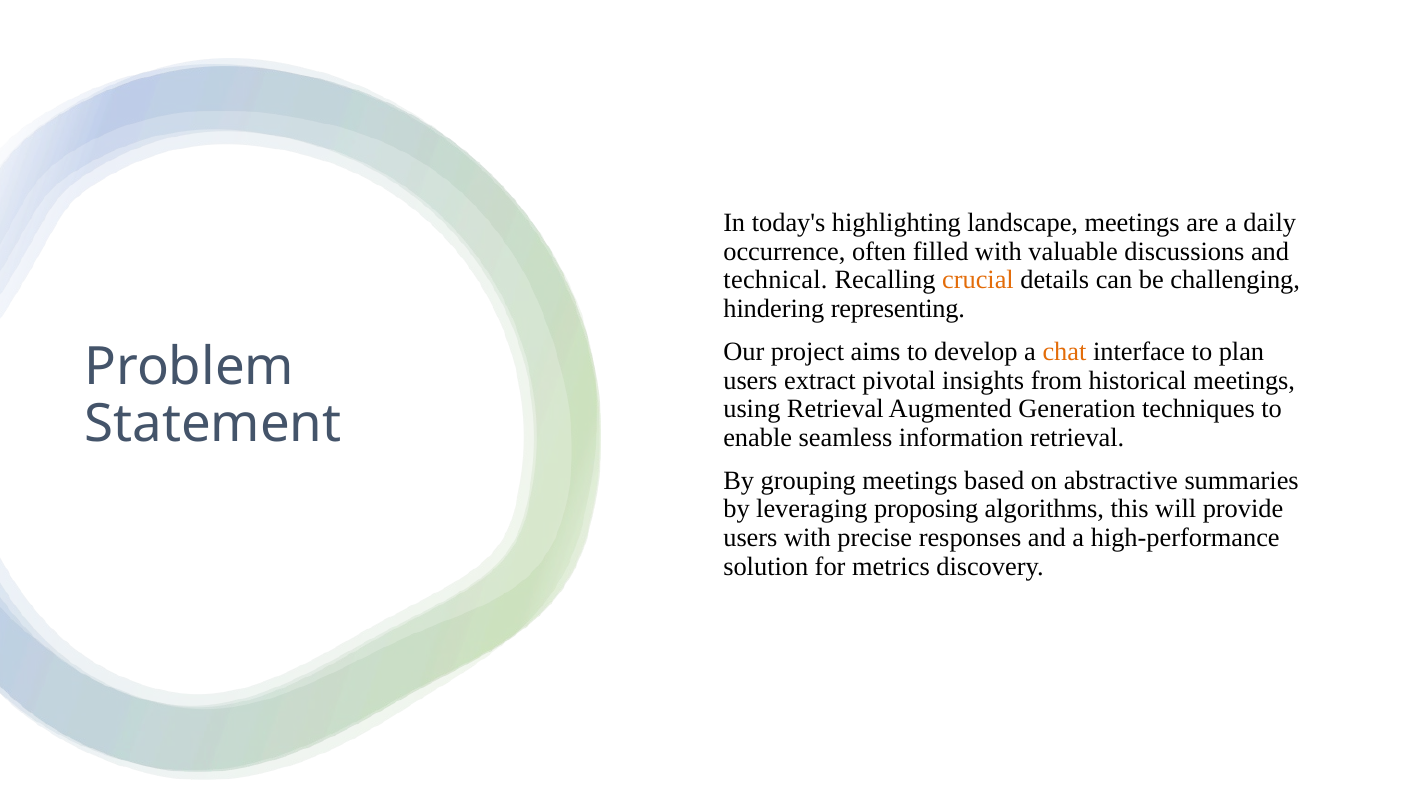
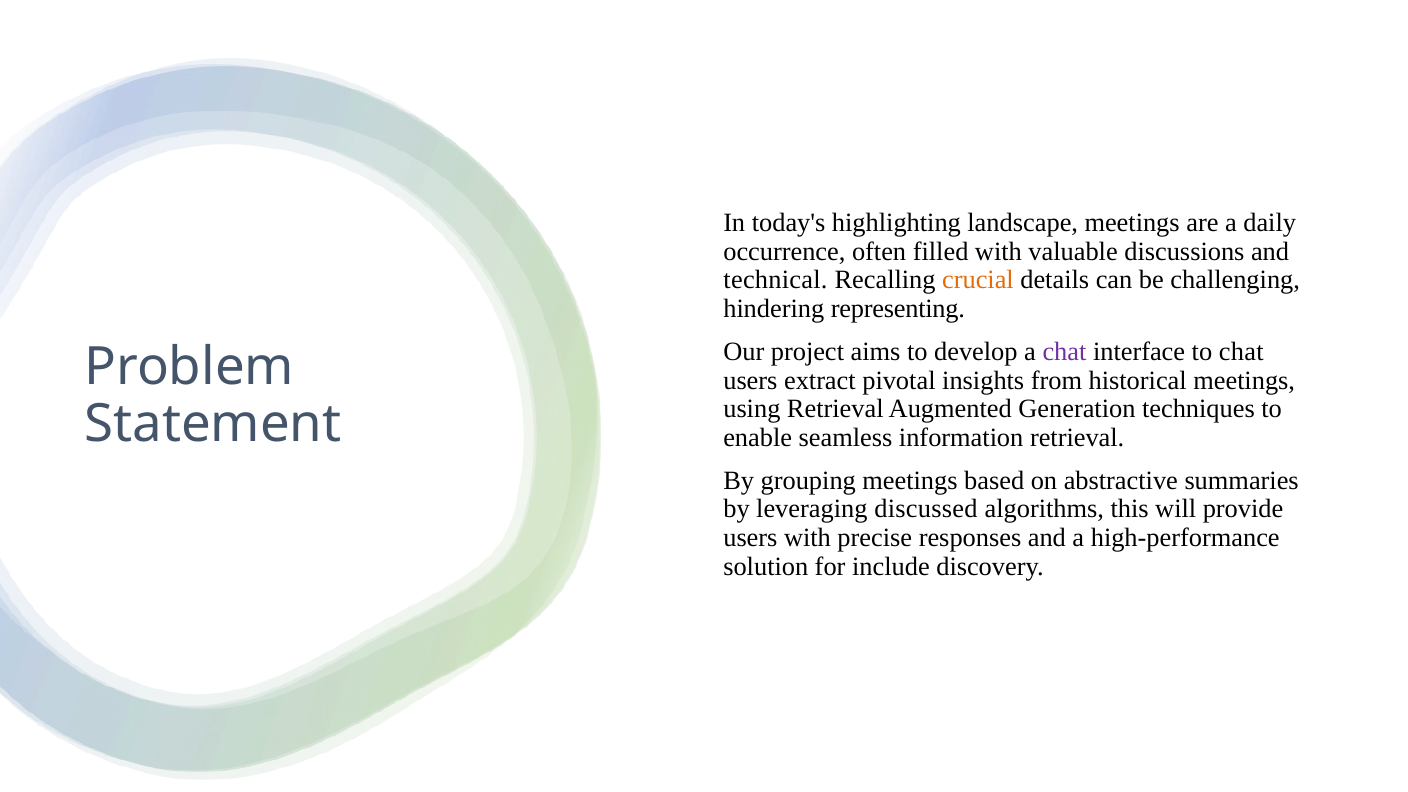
chat colour: orange -> purple (1064, 352)
to plan: plan -> chat (1241, 352)
proposing: proposing -> discussed (926, 509)
metrics: metrics -> include (891, 566)
